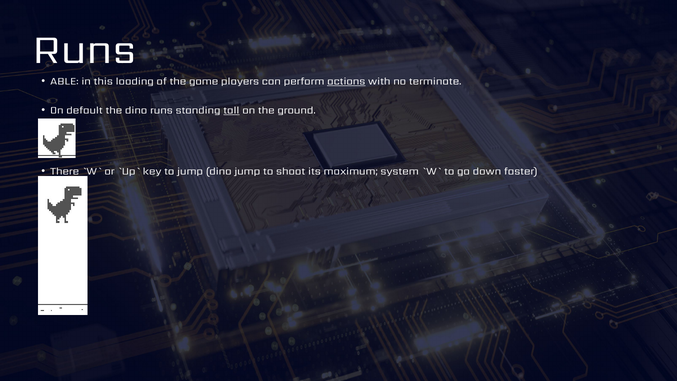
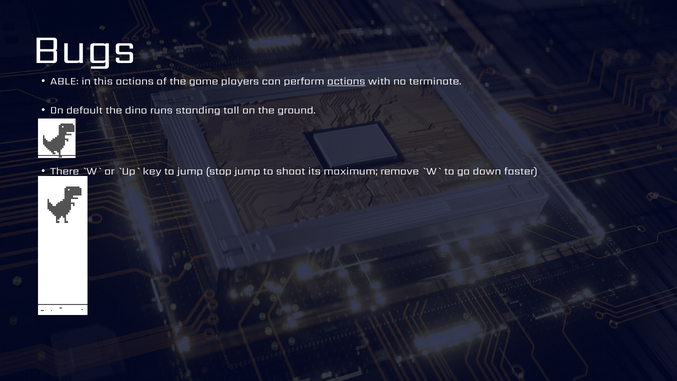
Runs: Runs -> Bugs (85, 50)
this loading: loading -> actions (135, 81)
tall underline: present -> none (231, 110)
jump dino: dino -> stop (219, 171)
system: system -> remove (400, 171)
